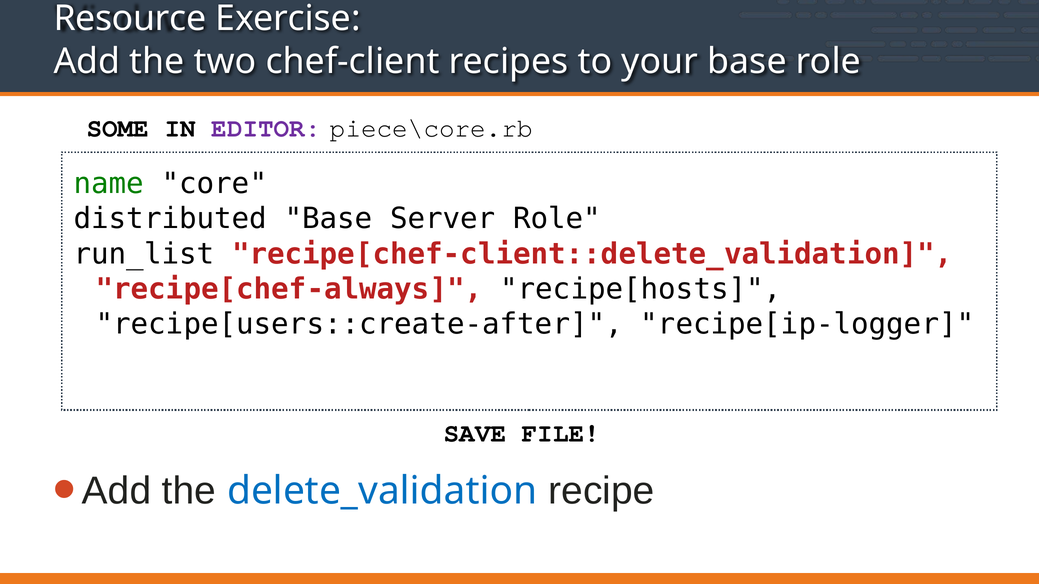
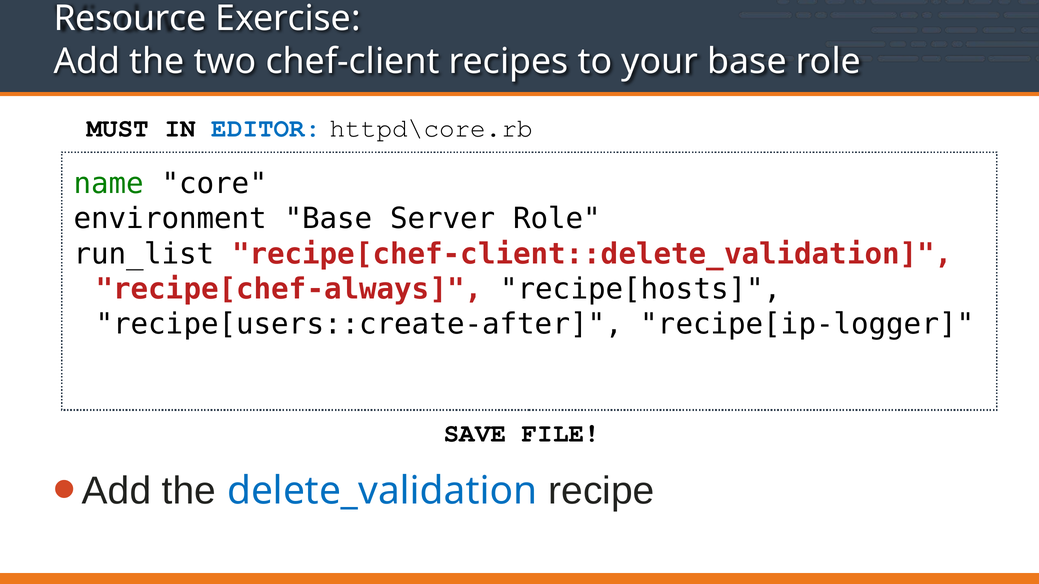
piece\core.rb: piece\core.rb -> httpd\core.rb (431, 128)
SOME: SOME -> MUST (118, 128)
EDITOR colour: purple -> blue (266, 128)
distributed: distributed -> environment (170, 219)
